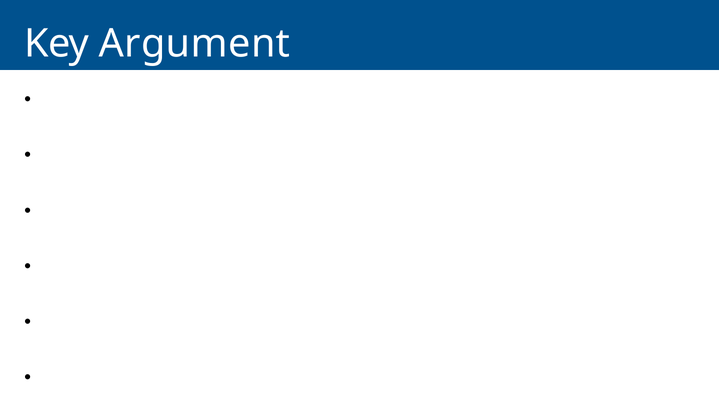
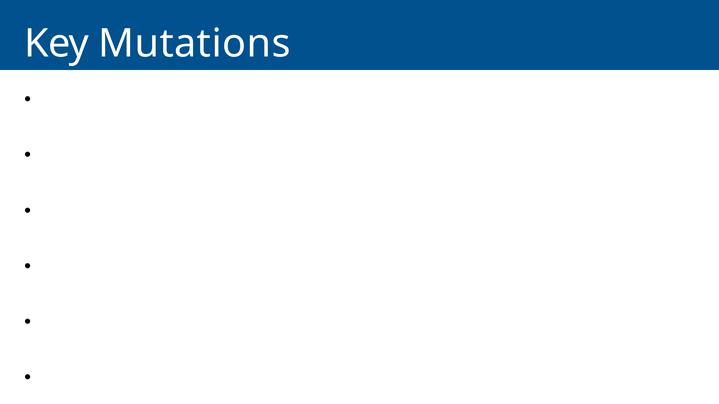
Argument: Argument -> Mutations (194, 44)
